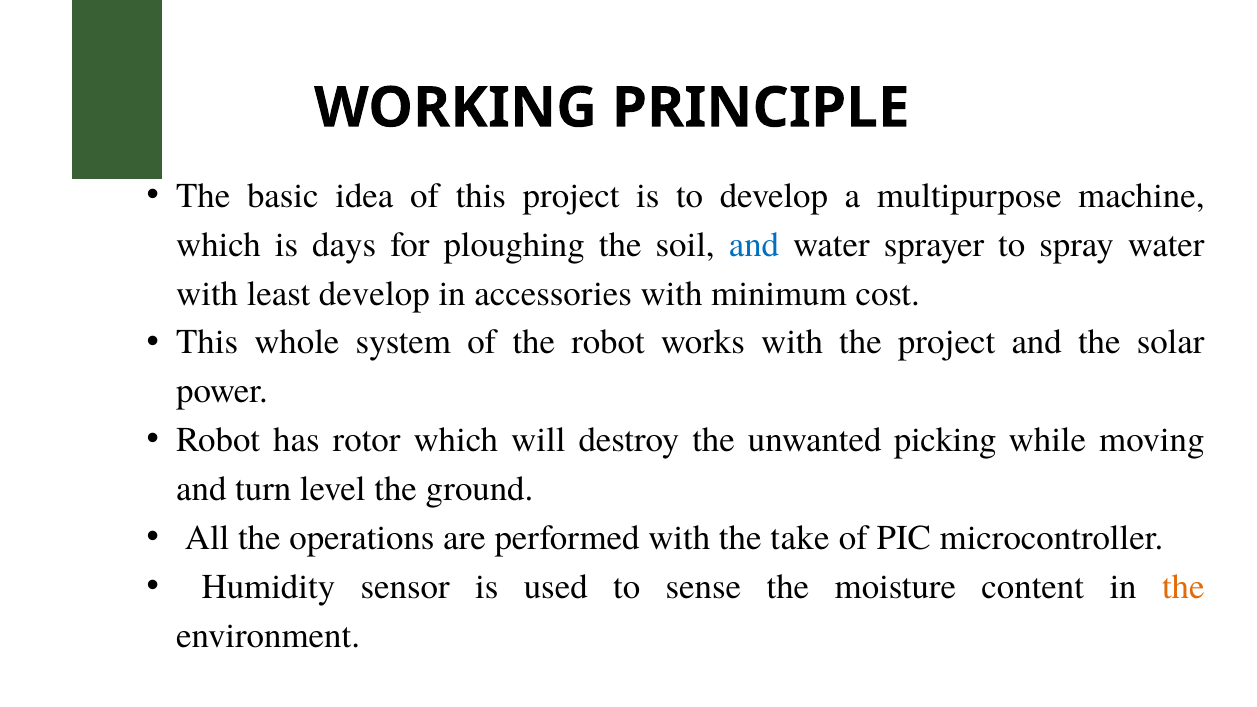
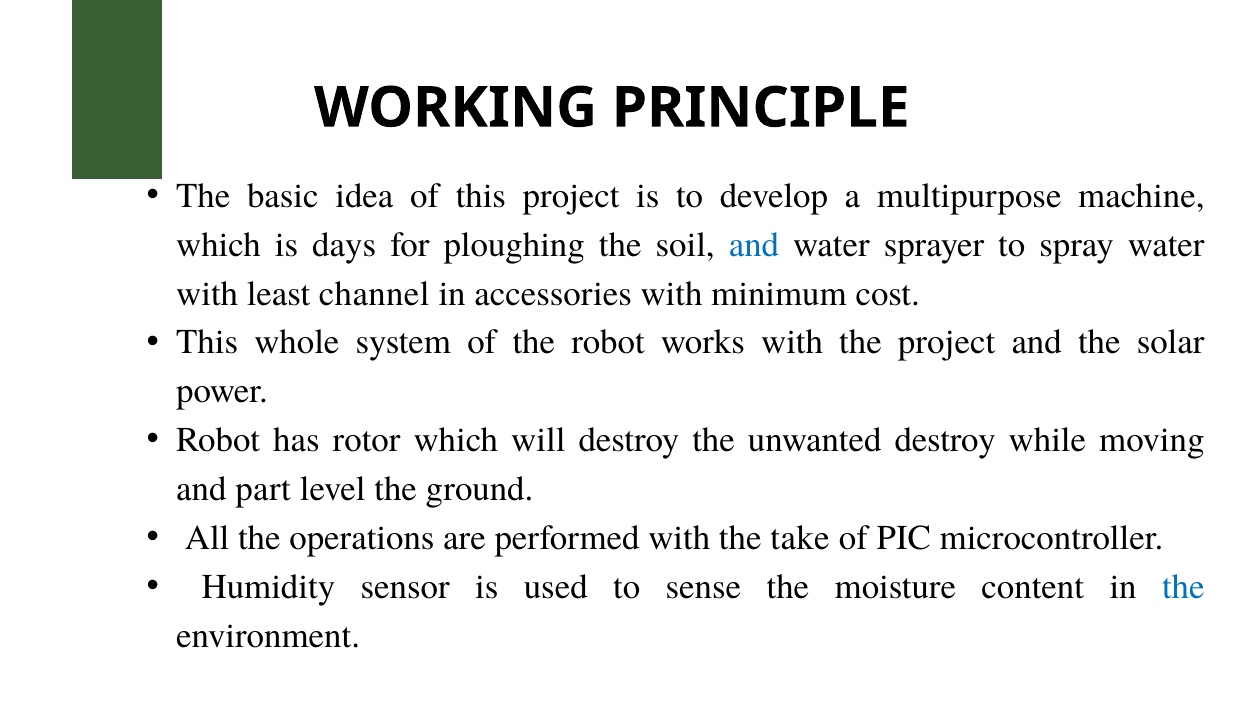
least develop: develop -> channel (374, 294)
unwanted picking: picking -> destroy (945, 440)
turn: turn -> part (263, 489)
the colour: orange -> blue (1183, 587)
